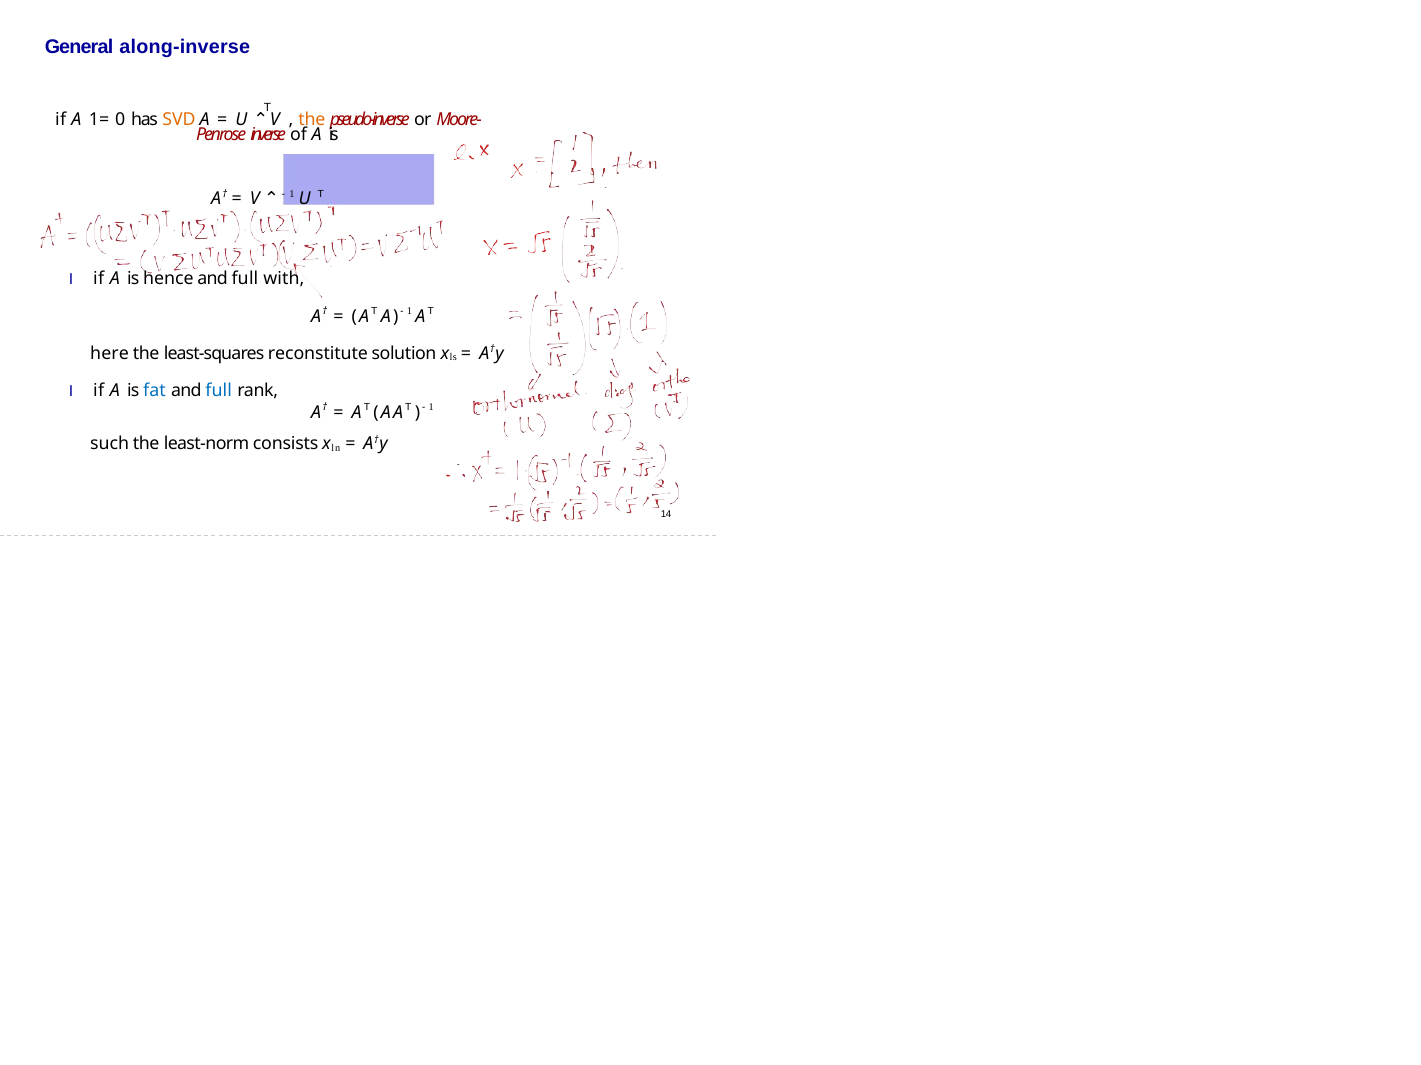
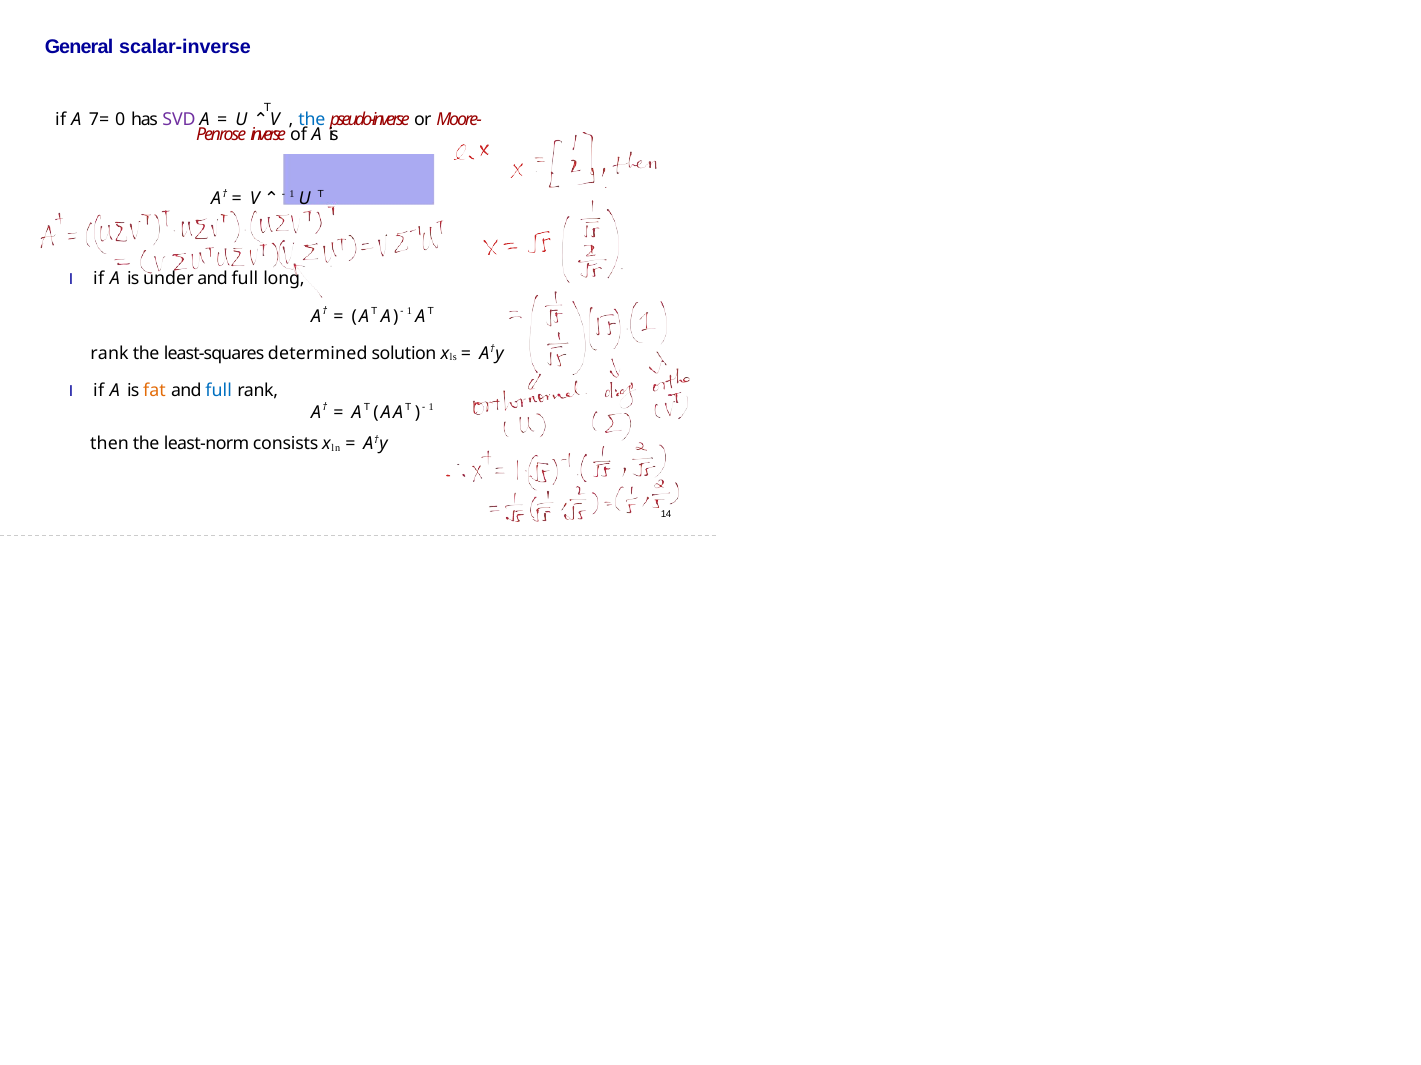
along-inverse: along-inverse -> scalar-inverse (185, 47)
1=: 1= -> 7= (99, 120)
SVD colour: orange -> purple (179, 120)
the colour: orange -> blue (312, 120)
hence: hence -> under (168, 279)
with: with -> long (284, 279)
here: here -> rank (110, 354)
reconstitute: reconstitute -> determined (318, 354)
fat colour: blue -> orange (154, 391)
such: such -> then (110, 444)
